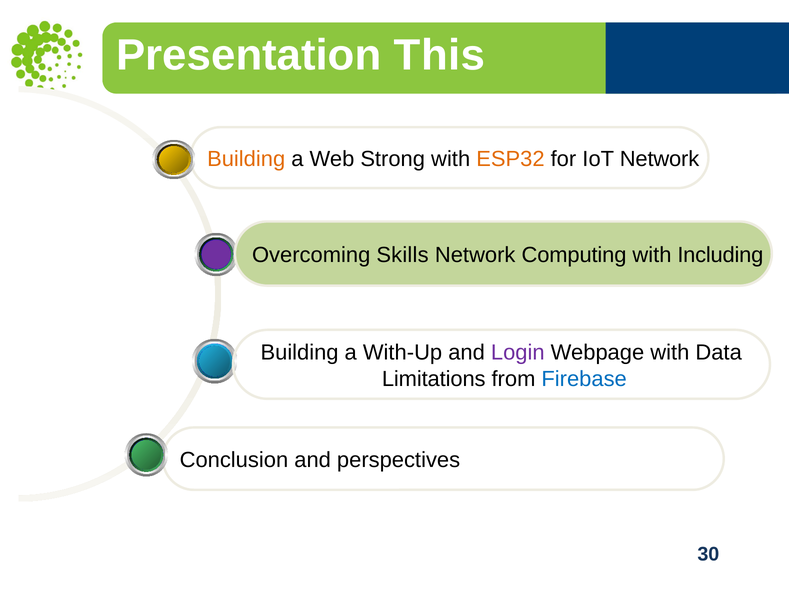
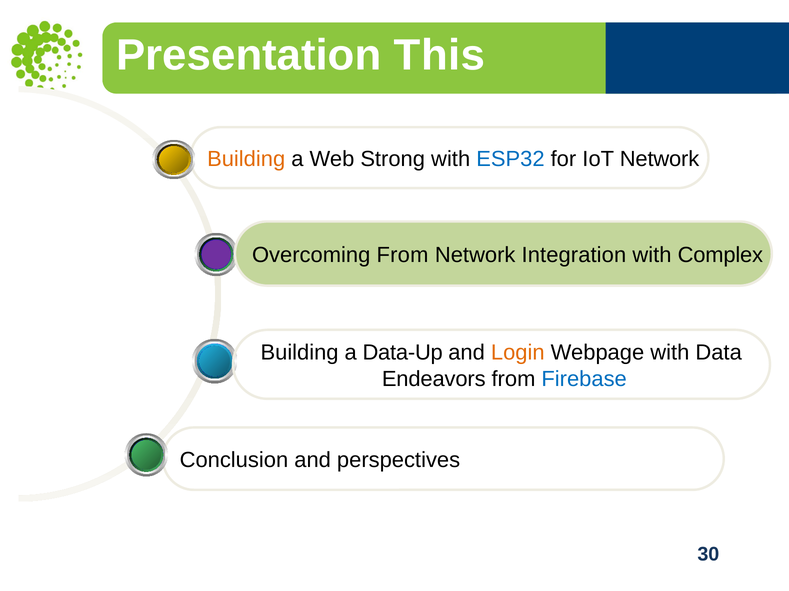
ESP32 colour: orange -> blue (510, 159)
Overcoming Skills: Skills -> From (402, 255)
Computing: Computing -> Integration (574, 255)
Including: Including -> Complex (720, 255)
With-Up: With-Up -> Data-Up (403, 353)
Login colour: purple -> orange (518, 353)
Limitations: Limitations -> Endeavors (434, 379)
